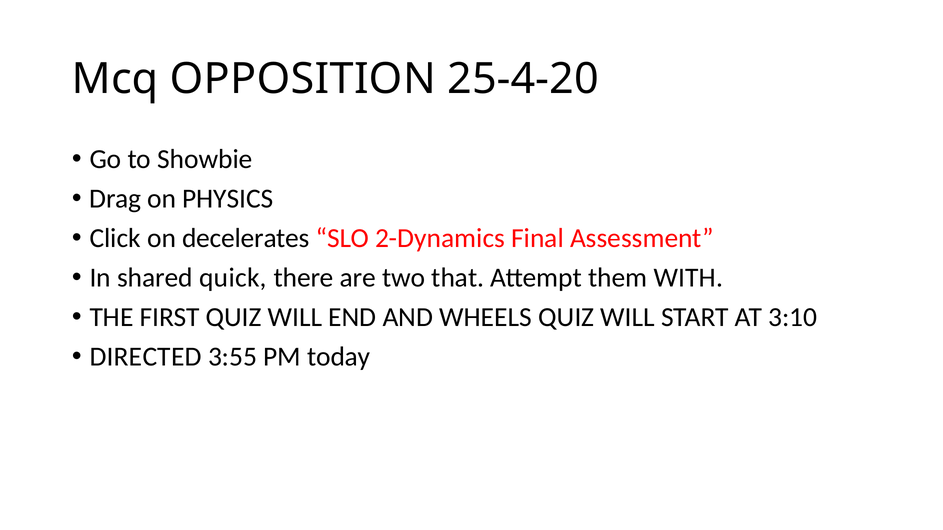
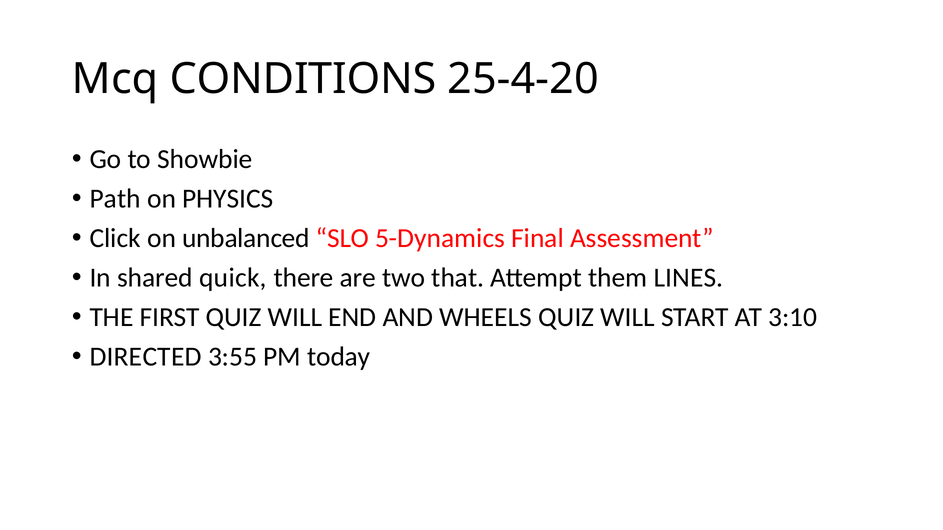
OPPOSITION: OPPOSITION -> CONDITIONS (303, 79)
Drag: Drag -> Path (115, 199)
decelerates: decelerates -> unbalanced (246, 239)
2-Dynamics: 2-Dynamics -> 5-Dynamics (440, 239)
WITH: WITH -> LINES (688, 278)
